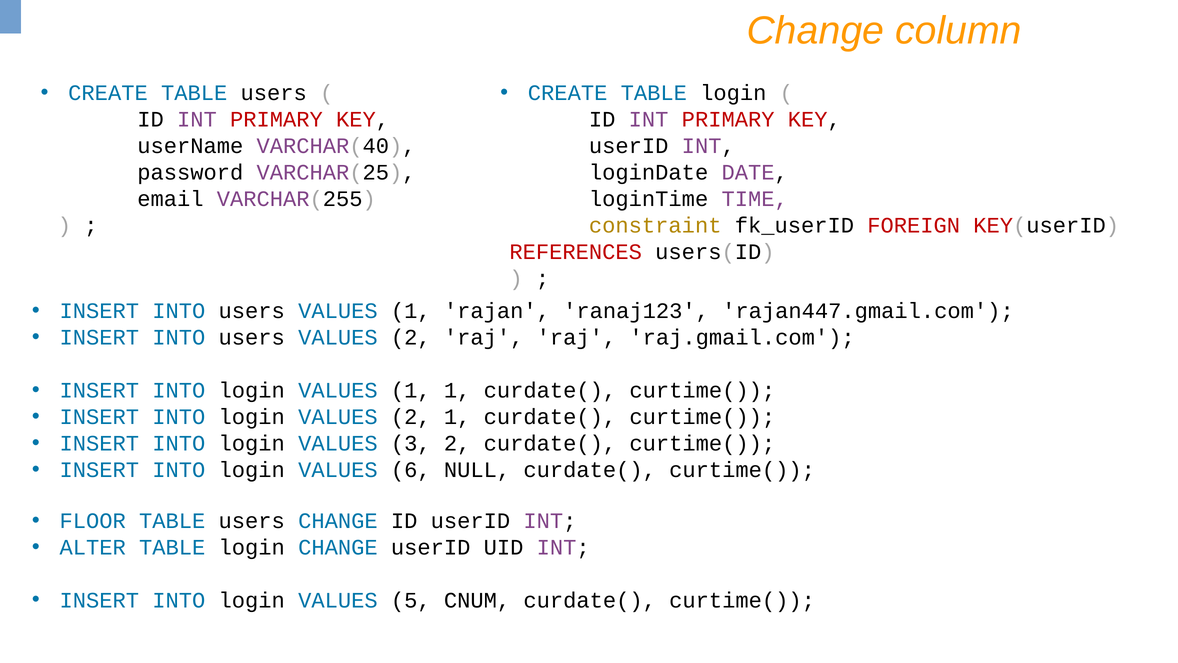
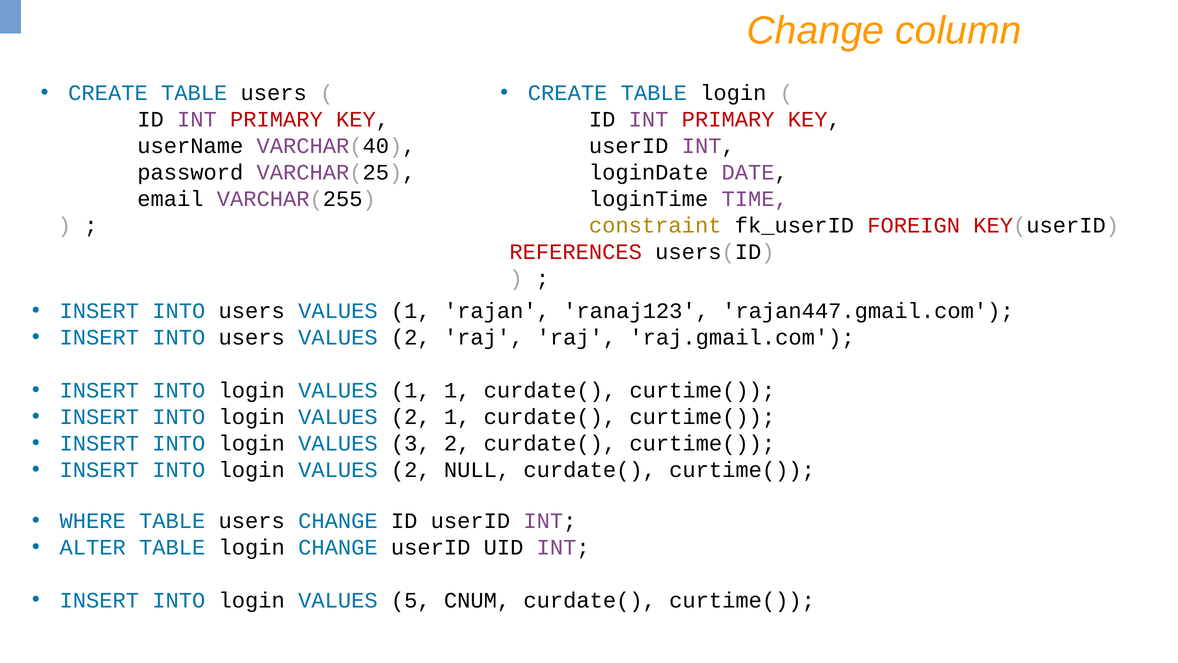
6: 6 -> 2 (411, 470)
FLOOR: FLOOR -> WHERE (93, 521)
